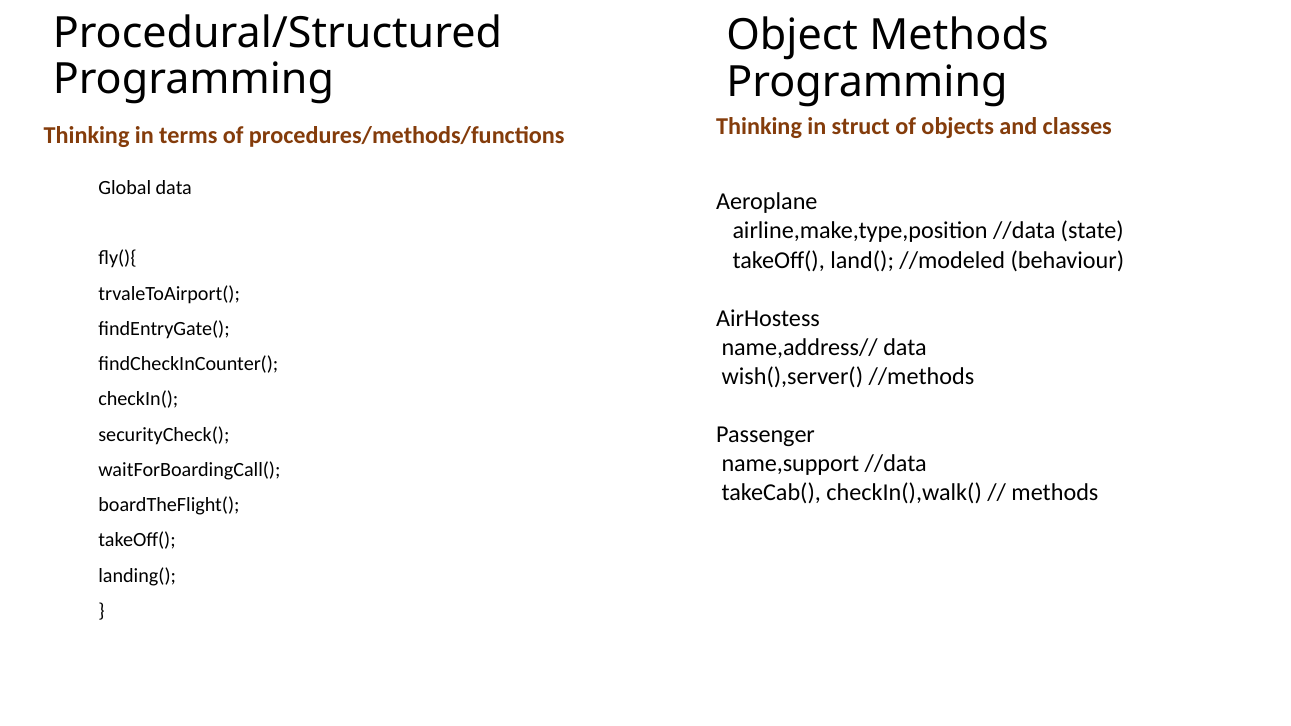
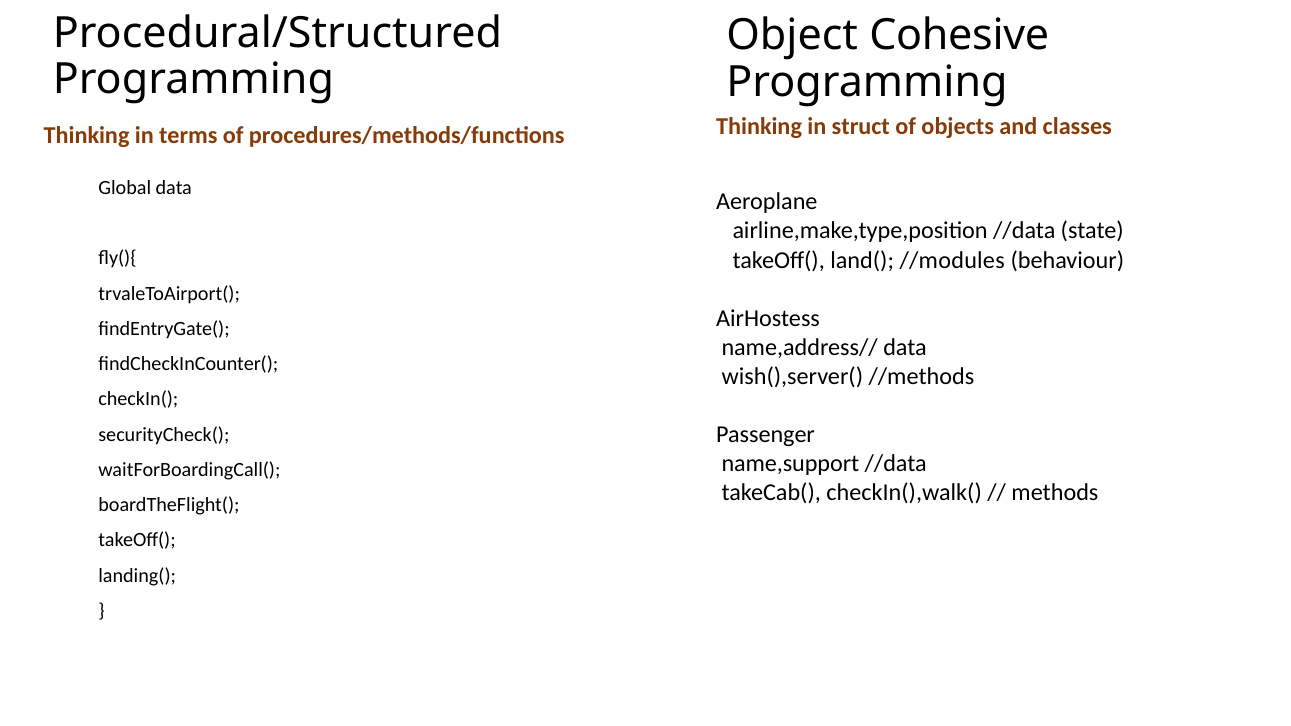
Object Methods: Methods -> Cohesive (959, 36)
//modeled: //modeled -> //modules (952, 260)
